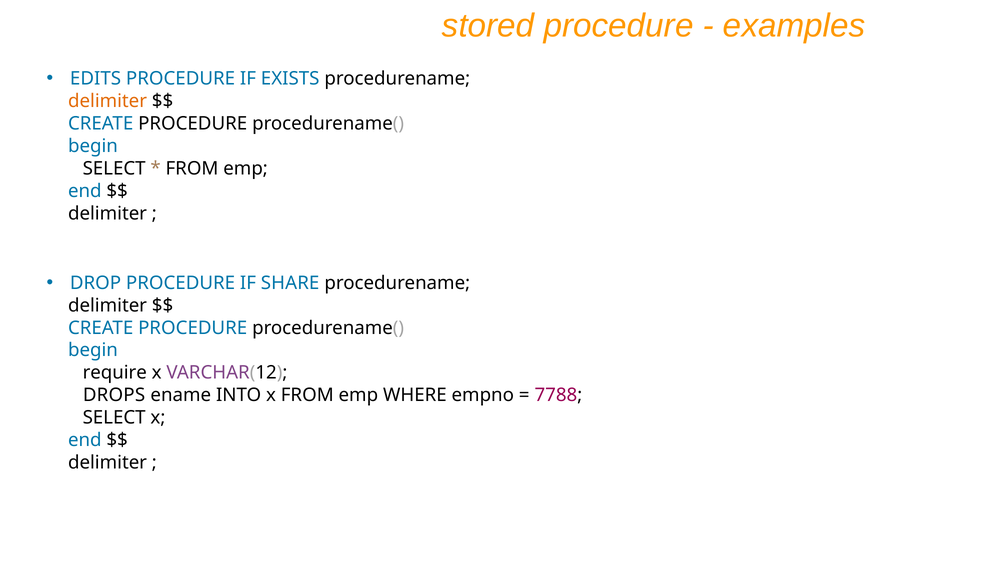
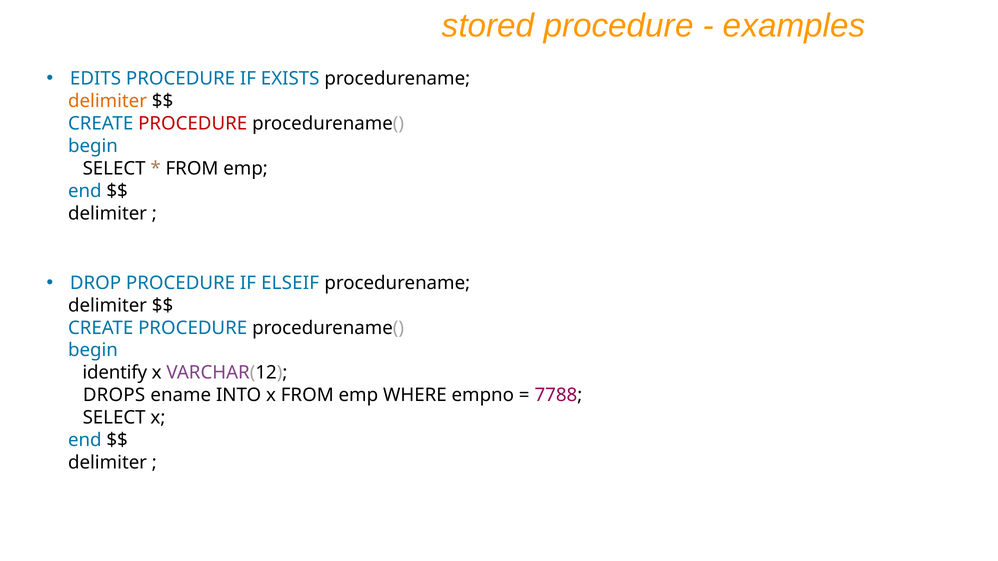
PROCEDURE colour: black -> red (193, 124)
SHARE: SHARE -> ELSEIF (290, 283)
require: require -> identify (115, 373)
